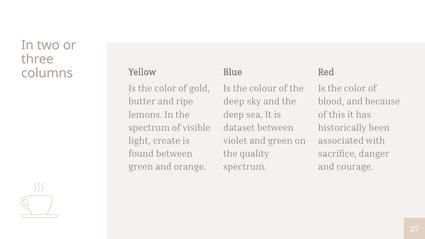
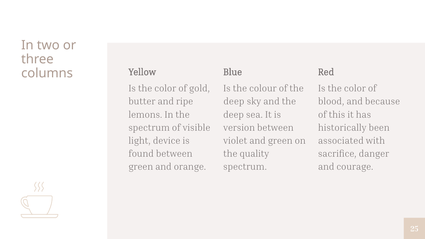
dataset: dataset -> version (239, 128)
create: create -> device (167, 141)
